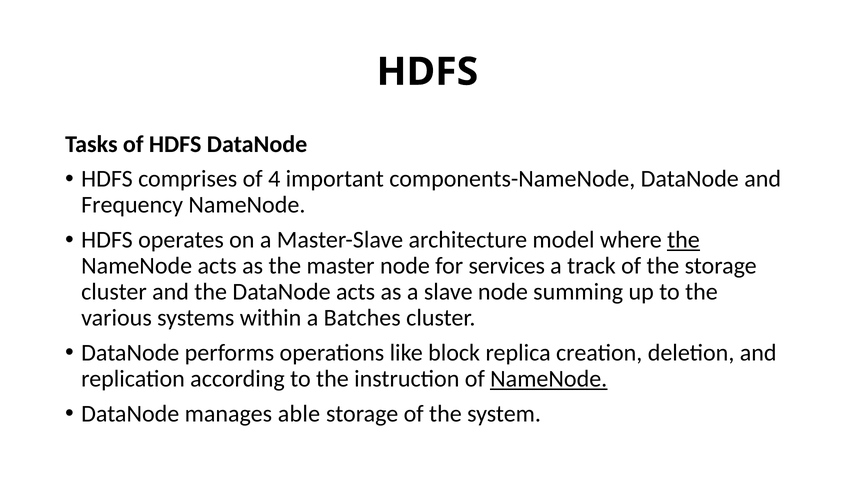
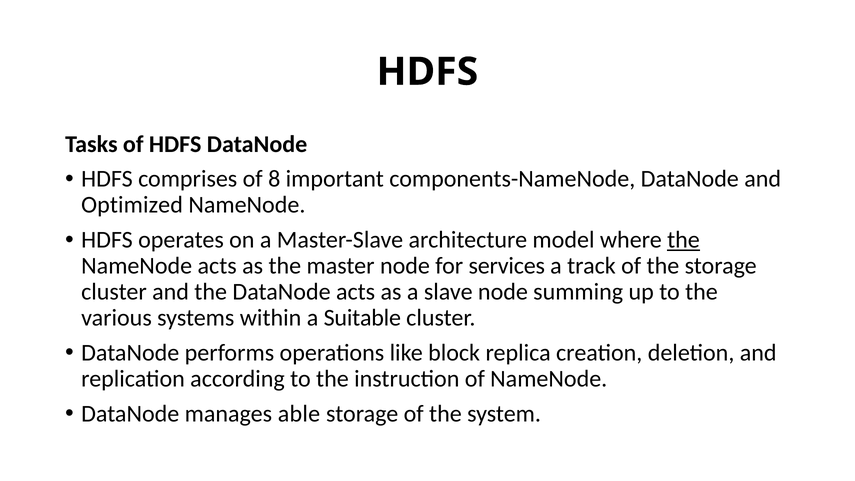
4: 4 -> 8 (274, 179)
Frequency: Frequency -> Optimized (132, 205)
Batches: Batches -> Suitable (362, 318)
NameNode underline: present -> none (549, 379)
